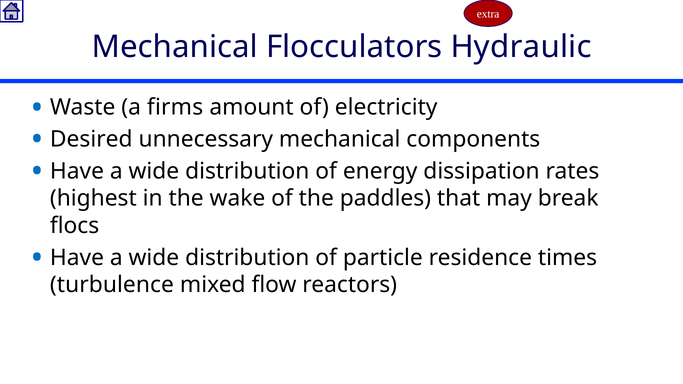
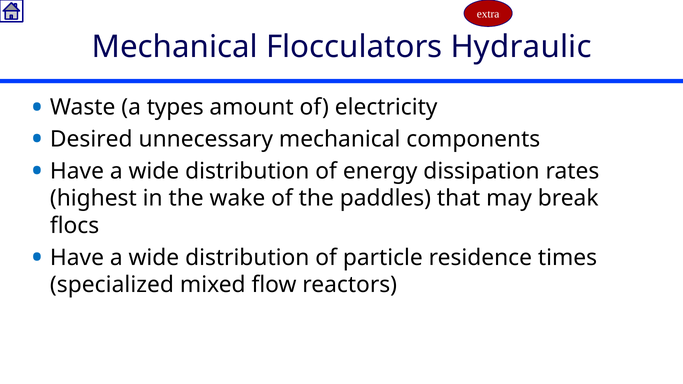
firms: firms -> types (175, 107)
turbulence: turbulence -> specialized (112, 285)
